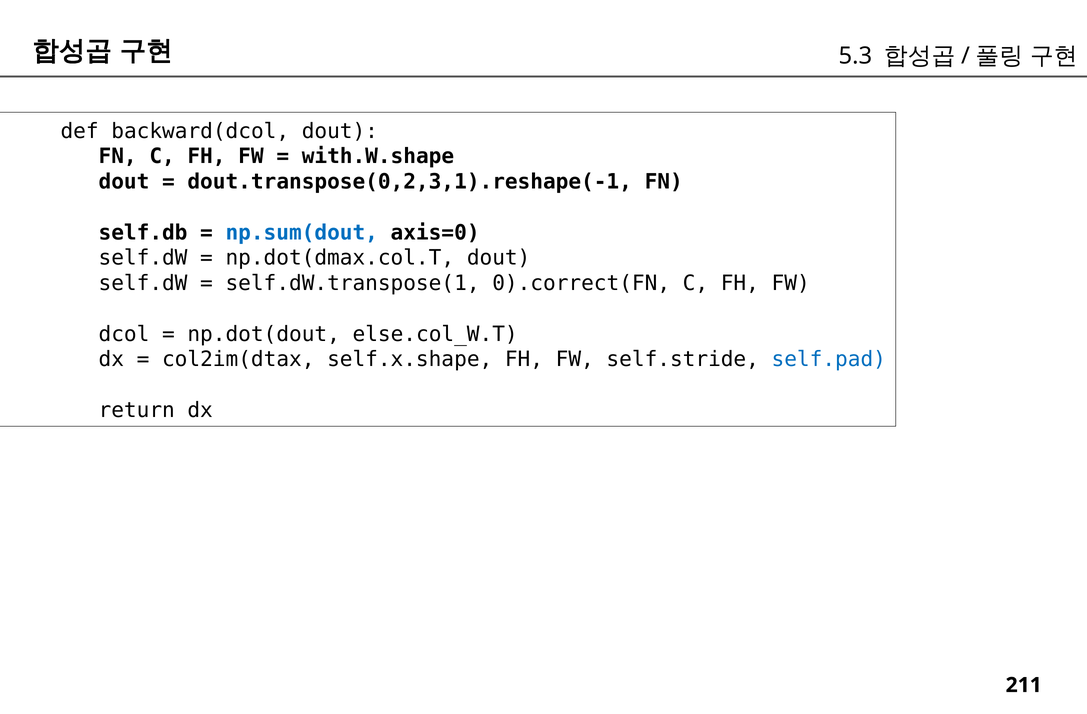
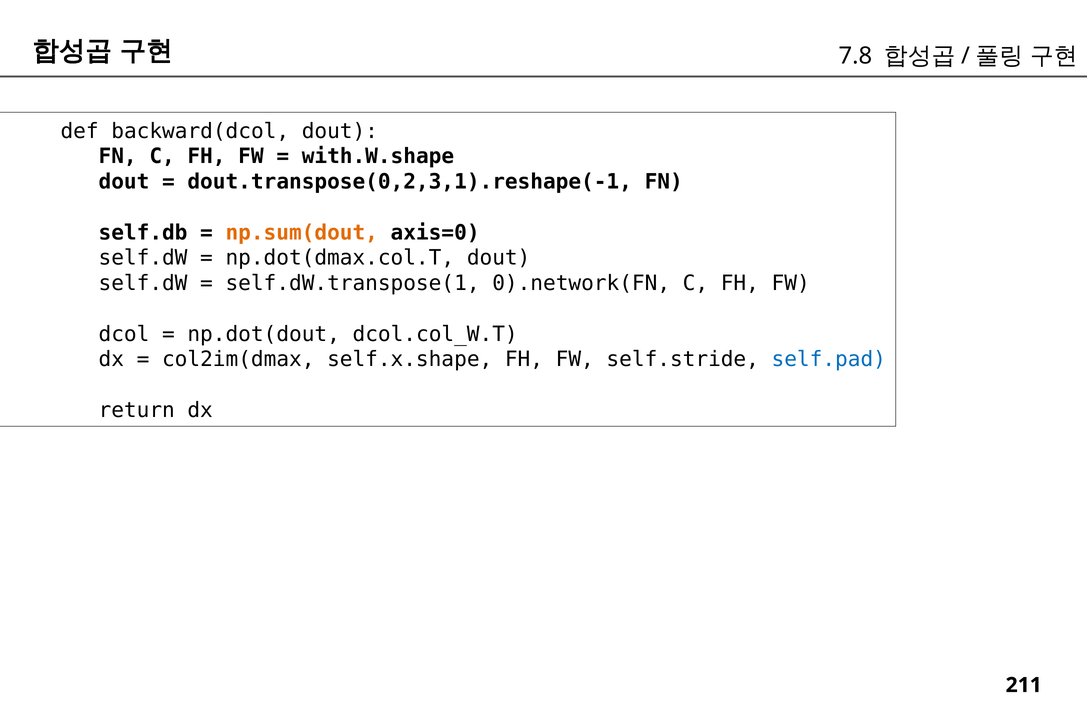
5.3: 5.3 -> 7.8 (855, 56)
np.sum(dout colour: blue -> orange (302, 233)
0).correct(FN: 0).correct(FN -> 0).network(FN (581, 283)
else.col_W.T: else.col_W.T -> dcol.col_W.T (435, 334)
col2im(dtax: col2im(dtax -> col2im(dmax (238, 359)
